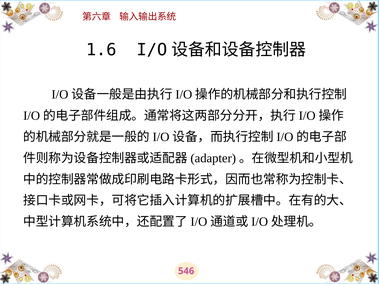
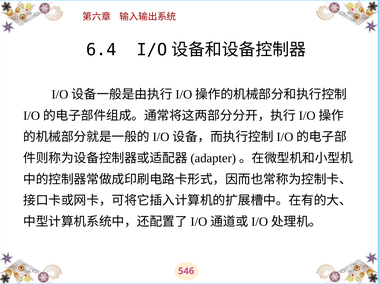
1.6: 1.6 -> 6.4 (101, 50)
